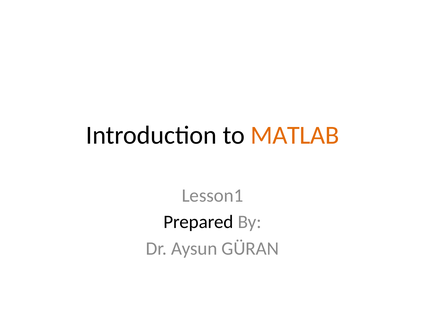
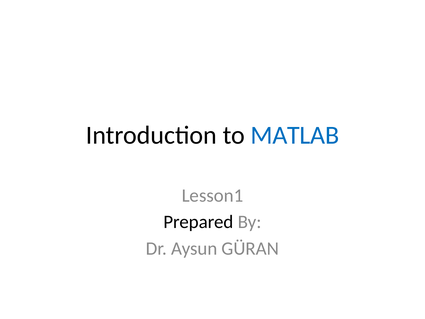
MATLAB colour: orange -> blue (295, 135)
